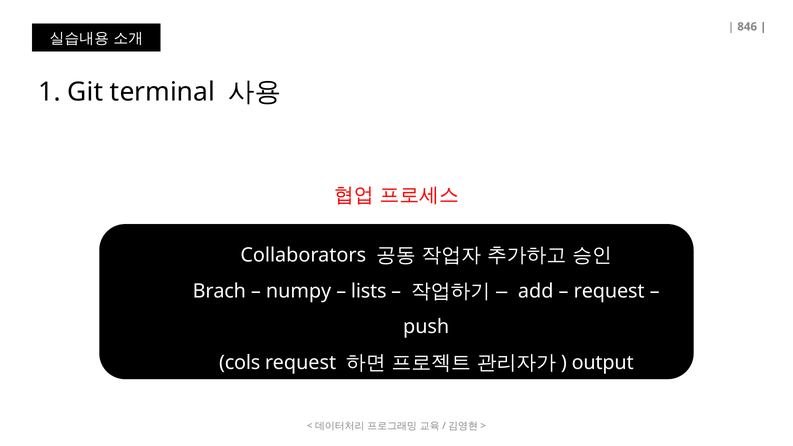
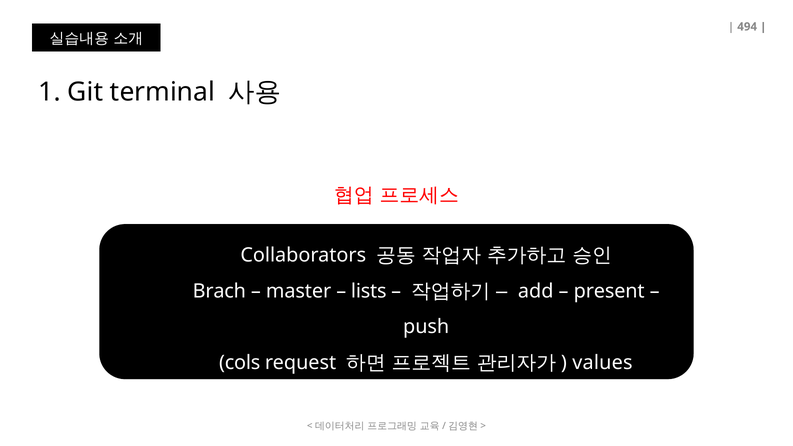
846: 846 -> 494 (747, 27)
numpy: numpy -> master (299, 291)
request: request -> present (609, 291)
output: output -> values (602, 363)
